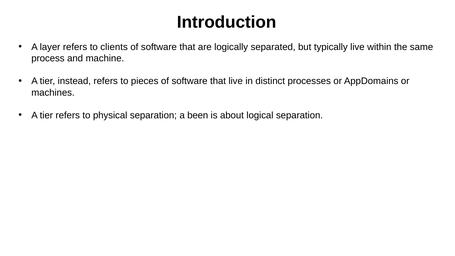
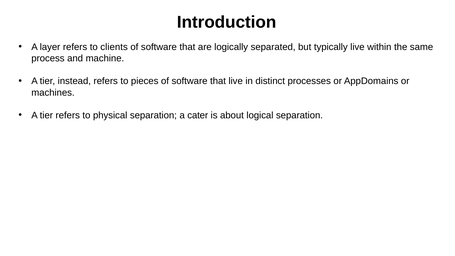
been: been -> cater (198, 115)
